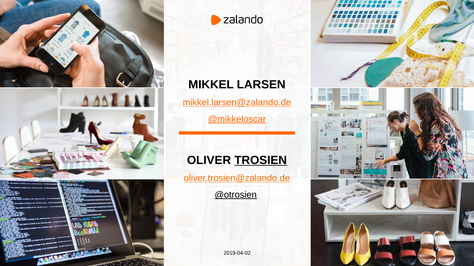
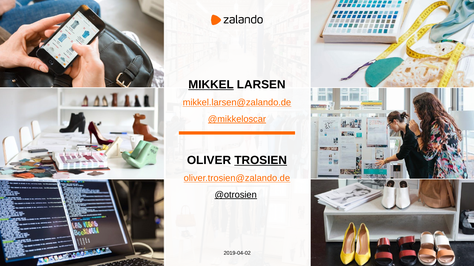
MIKKEL underline: none -> present (211, 85)
